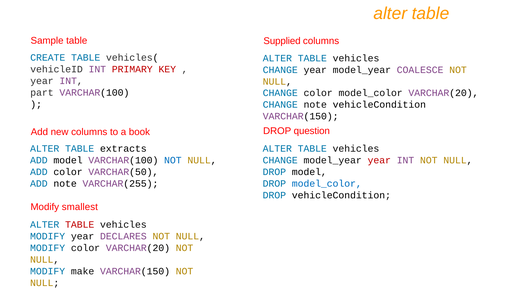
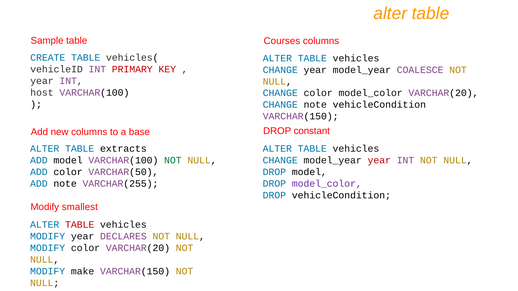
Supplied: Supplied -> Courses (282, 41)
part: part -> host (42, 93)
question: question -> constant (312, 131)
book: book -> base (139, 132)
NOT colour: blue -> green (173, 161)
model_color colour: blue -> purple (327, 184)
